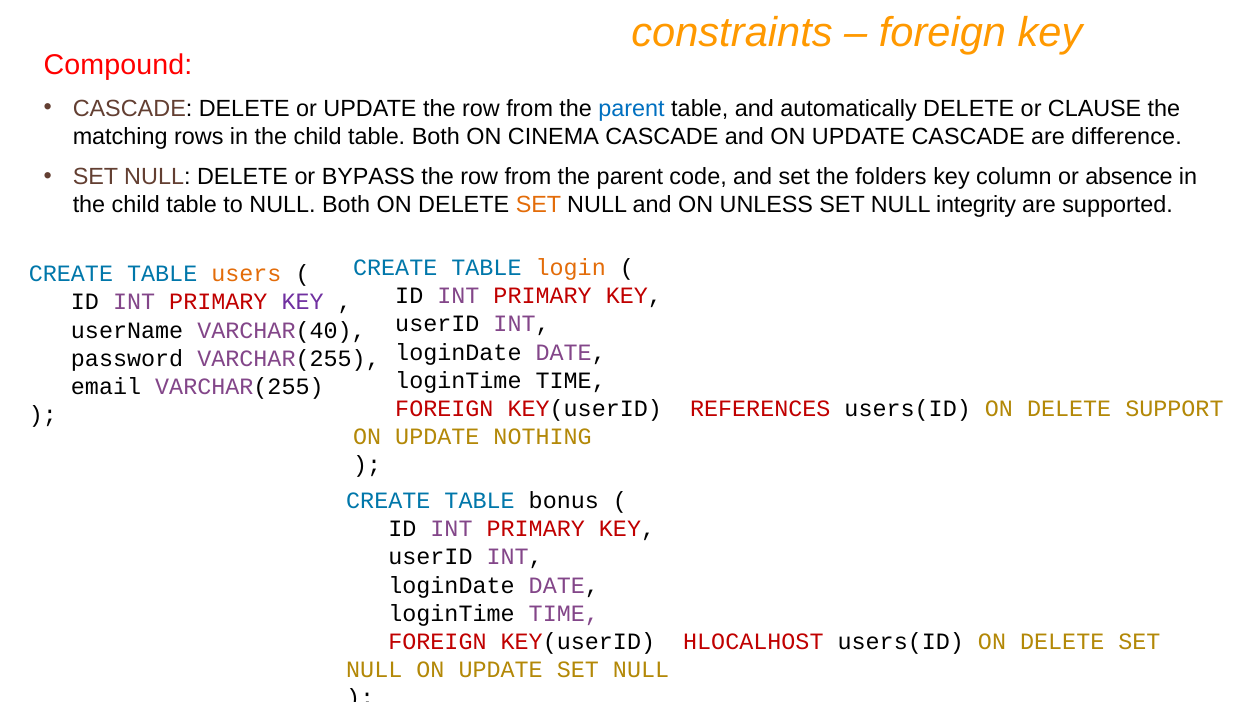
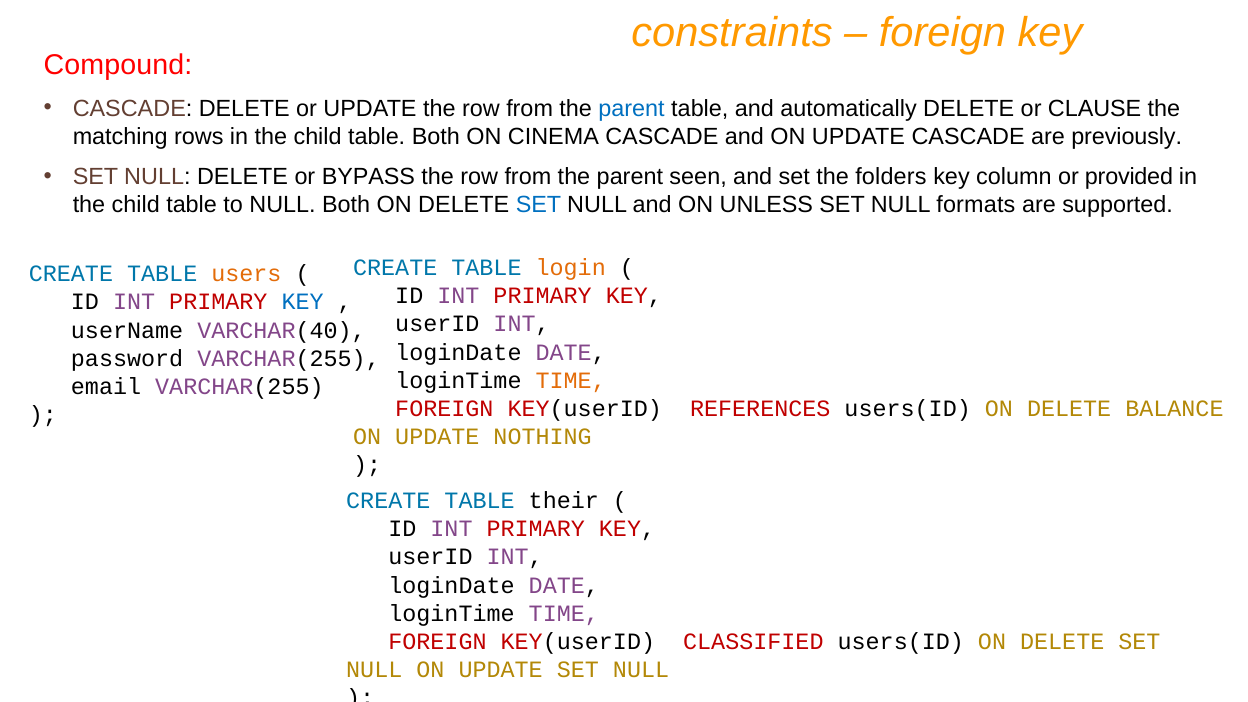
difference: difference -> previously (1127, 137)
code: code -> seen (698, 177)
absence: absence -> provided (1129, 177)
SET colour: orange -> blue (538, 205)
integrity: integrity -> formats (976, 205)
KEY colour: purple -> blue (303, 302)
TIME colour: black -> orange (571, 380)
SUPPORT: SUPPORT -> BALANCE (1174, 408)
bonus: bonus -> their (564, 501)
HLOCALHOST: HLOCALHOST -> CLASSIFIED (753, 641)
